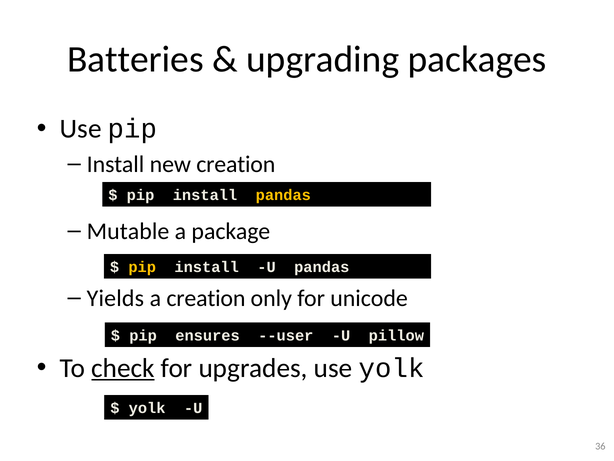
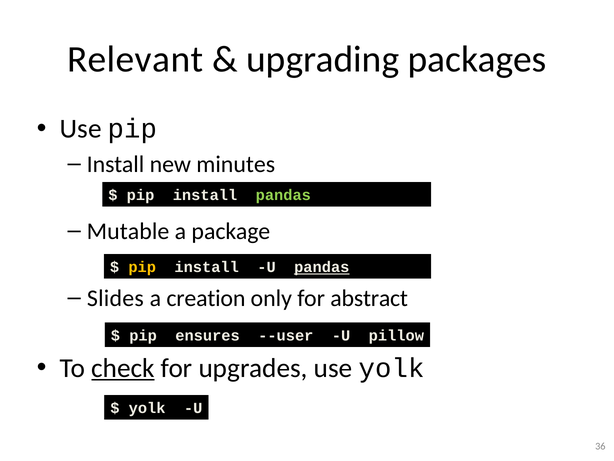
Batteries: Batteries -> Relevant (135, 59)
new creation: creation -> minutes (236, 164)
pandas colour: yellow -> light green (283, 195)
pandas underline: none -> present (322, 267)
Yields: Yields -> Slides (115, 298)
unicode: unicode -> abstract (369, 298)
